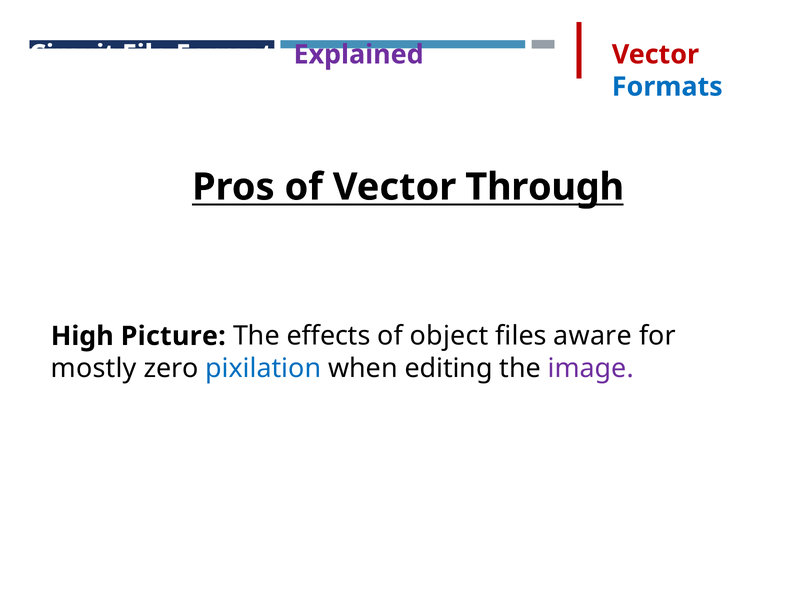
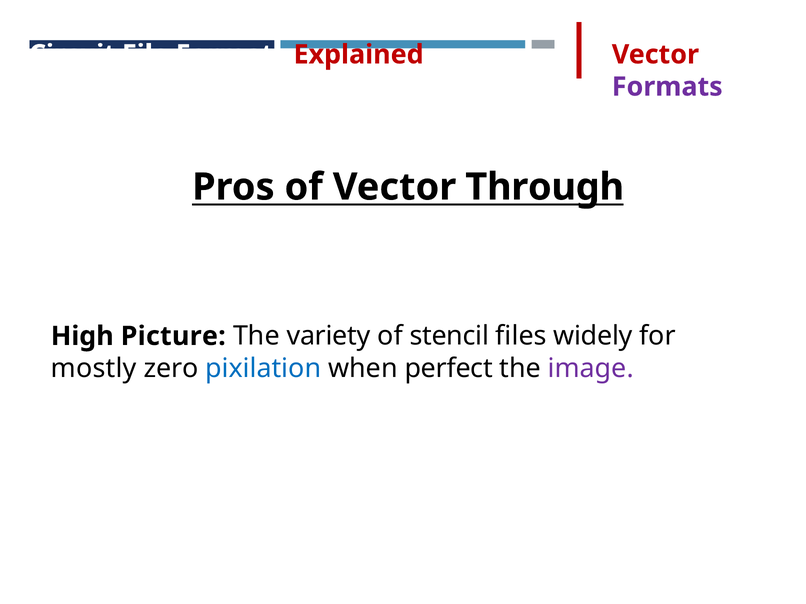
Explained colour: purple -> red (359, 55)
Formats colour: blue -> purple (667, 87)
effects: effects -> variety (329, 336)
object: object -> stencil (449, 336)
aware: aware -> widely (593, 336)
editing: editing -> perfect (449, 369)
